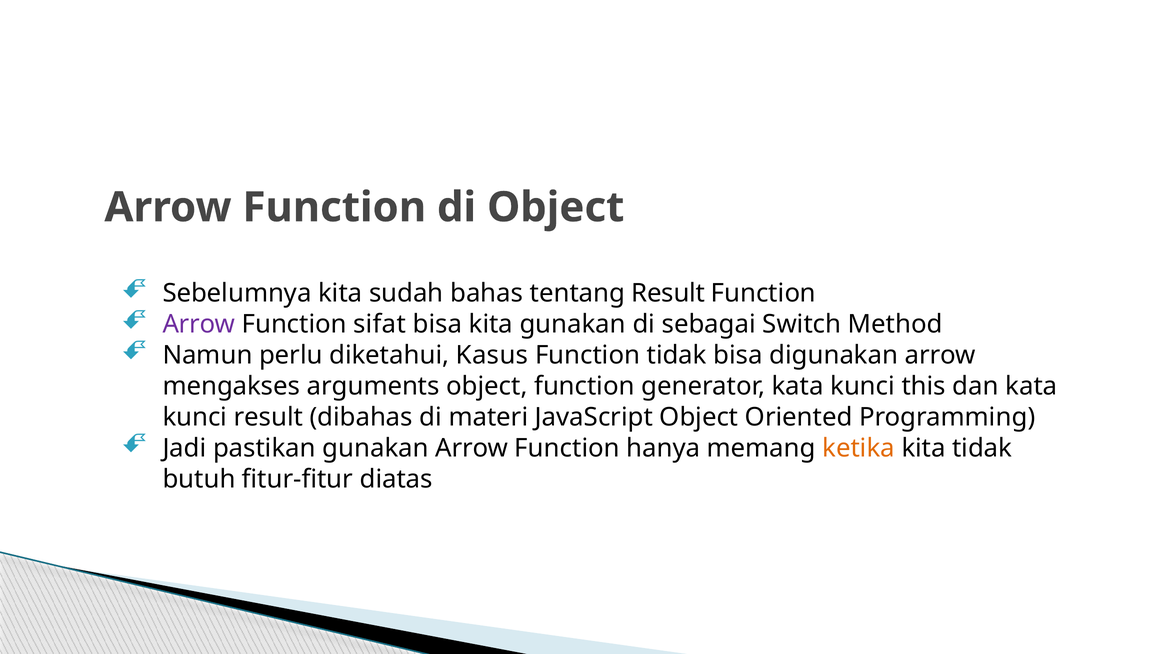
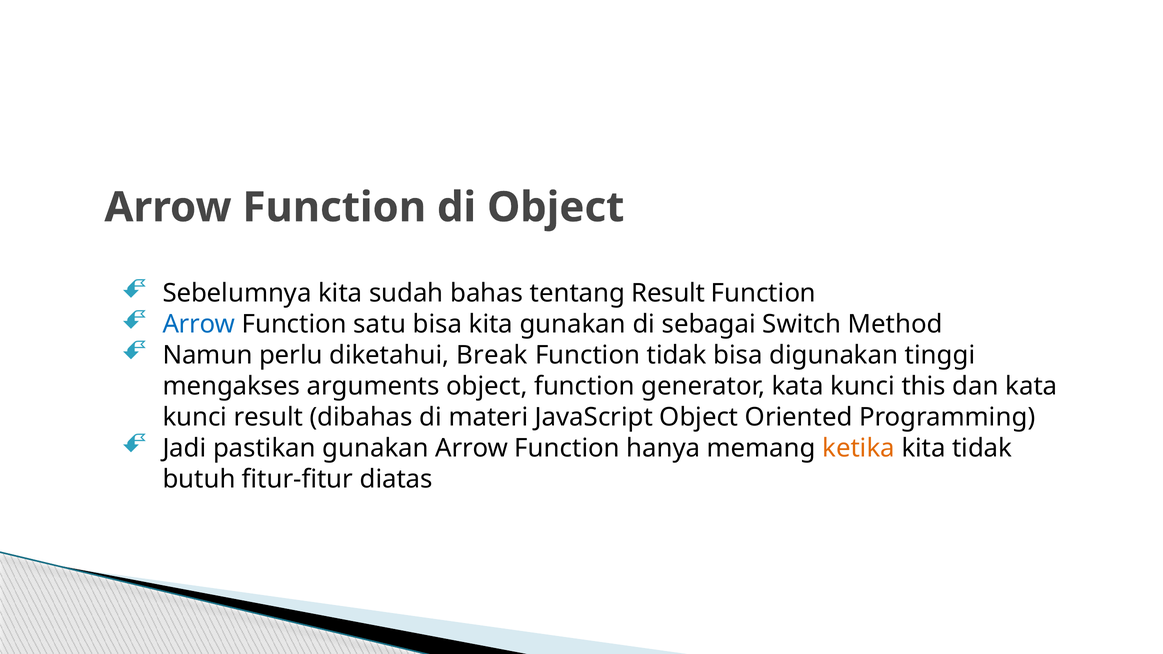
Arrow colour: purple -> blue (199, 324)
sifat: sifat -> satu (380, 324)
Kasus: Kasus -> Break (492, 355)
digunakan arrow: arrow -> tinggi (940, 355)
